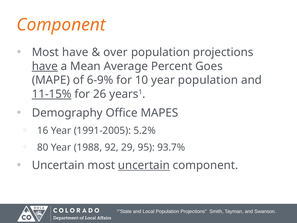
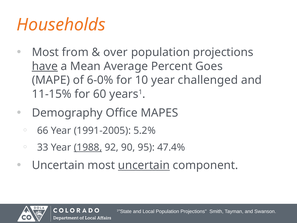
Component: Component -> Households (61, 25)
Most have: have -> from (75, 52)
6-9%: 6-9% -> 6-0% (100, 80)
year population: population -> challenged (208, 80)
11-15% underline: present -> none (52, 94)
26: 26 -> 60 (100, 94)
16: 16 -> 66 (43, 130)
80: 80 -> 33 (43, 147)
1988 underline: none -> present (88, 147)
29: 29 -> 90 (128, 147)
93.7%: 93.7% -> 47.4% (171, 147)
